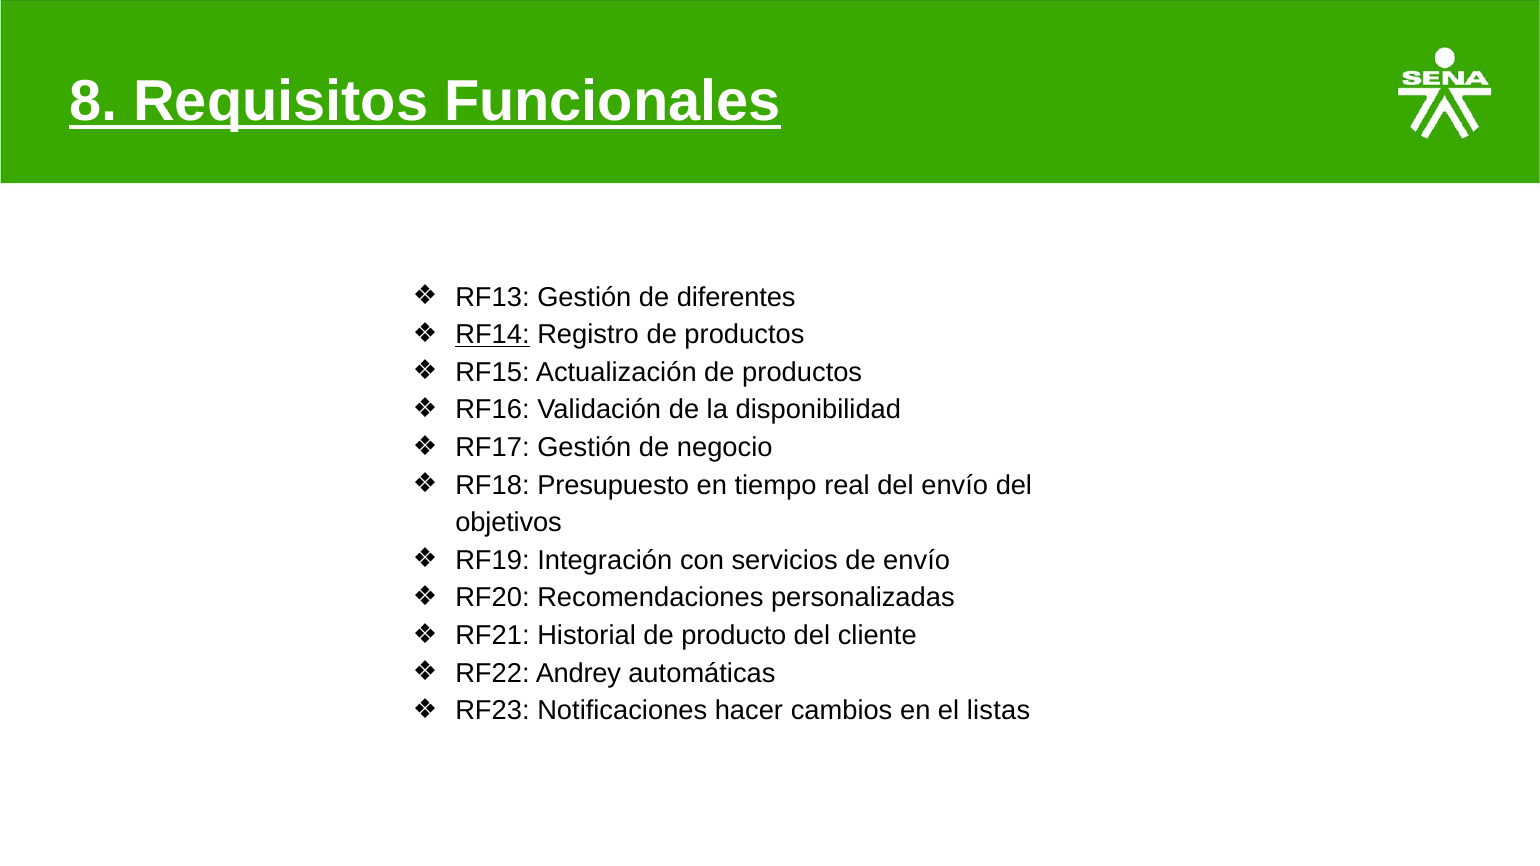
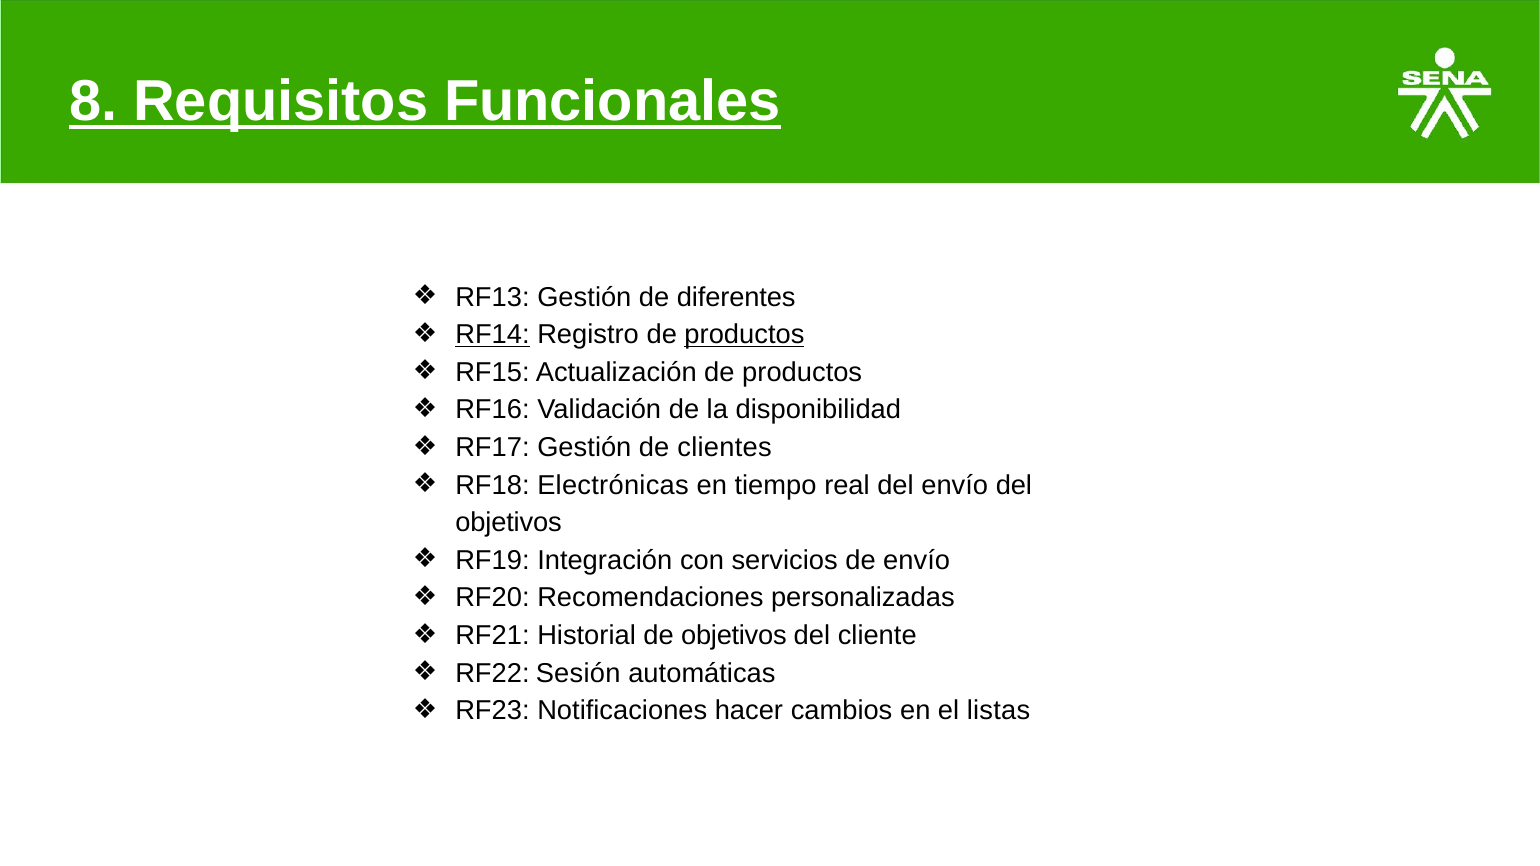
productos underline: none -> present (744, 335)
negocio: negocio -> clientes (725, 448)
Presupuesto: Presupuesto -> Electrónicas (613, 485)
de producto: producto -> objetivos (734, 636)
Andrey: Andrey -> Sesión (578, 673)
